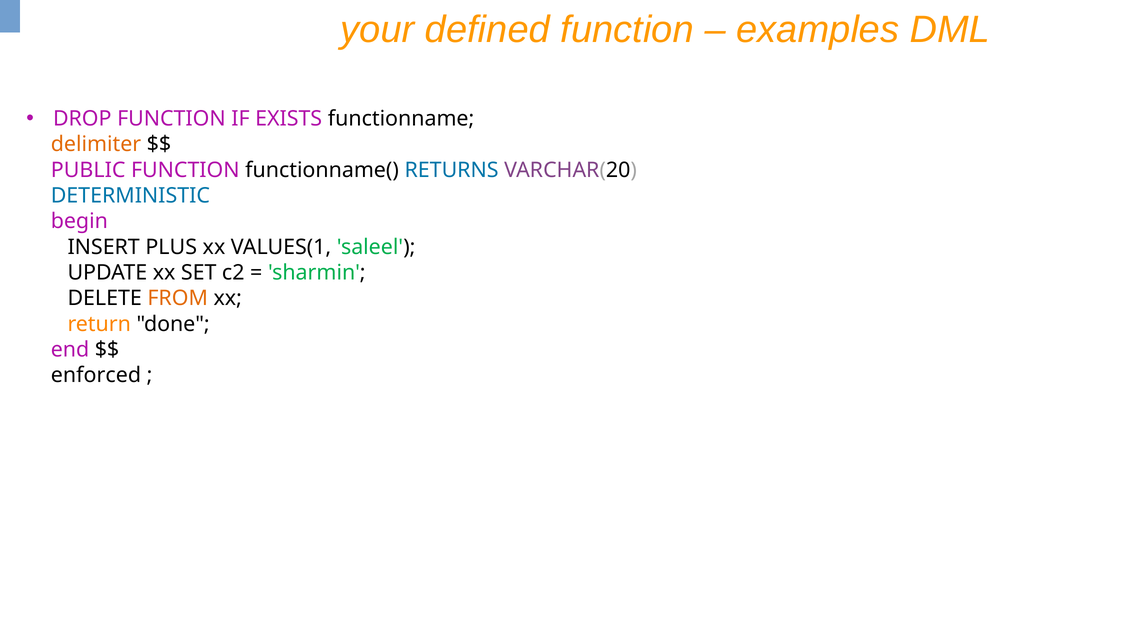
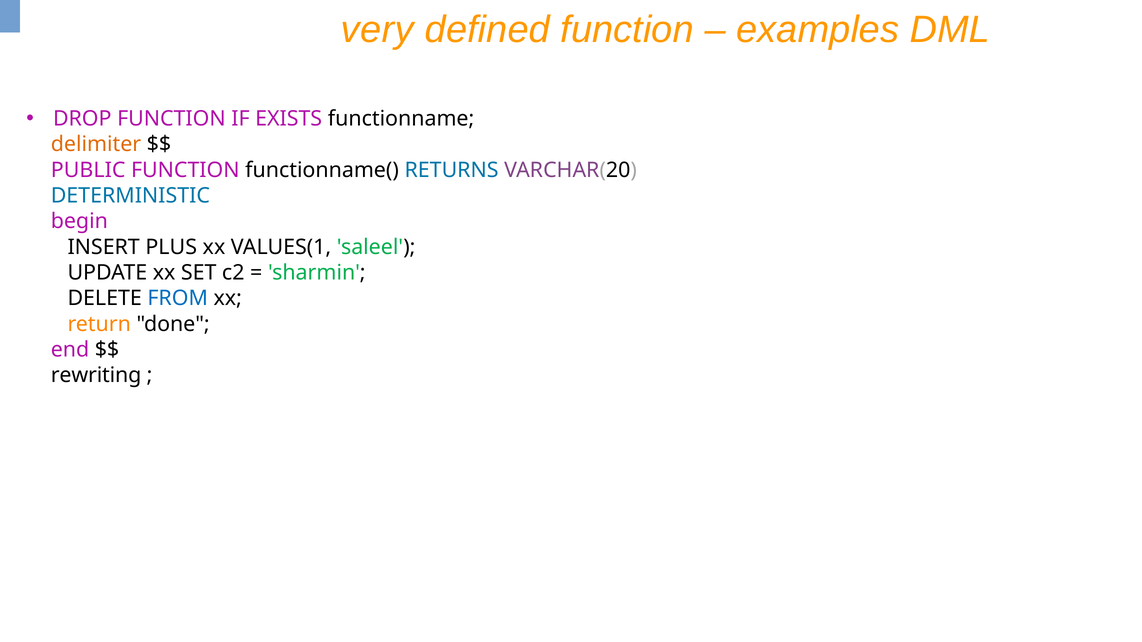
your: your -> very (377, 30)
FROM colour: orange -> blue (178, 299)
enforced: enforced -> rewriting (96, 376)
